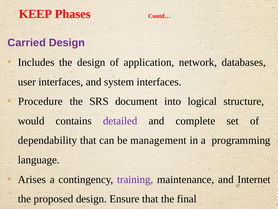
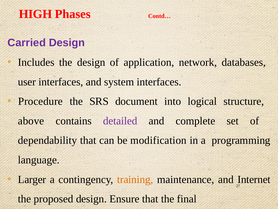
KEEP: KEEP -> HIGH (35, 14)
would: would -> above (31, 121)
management: management -> modification (158, 140)
Arises: Arises -> Larger (32, 179)
training colour: purple -> orange (135, 179)
